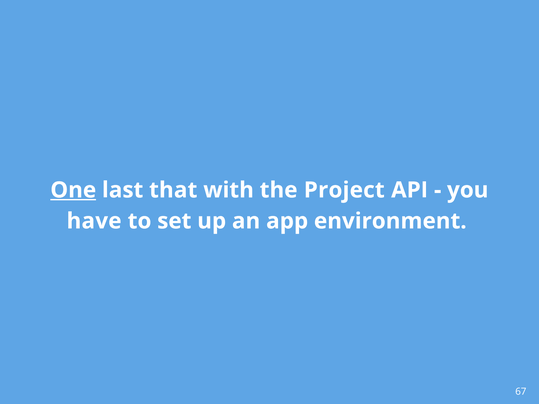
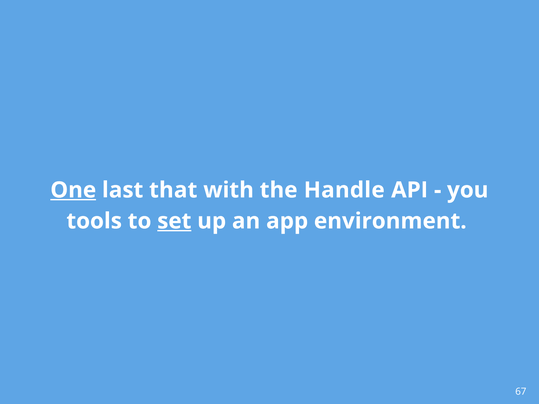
Project: Project -> Handle (344, 190)
have: have -> tools (94, 221)
set underline: none -> present (174, 221)
